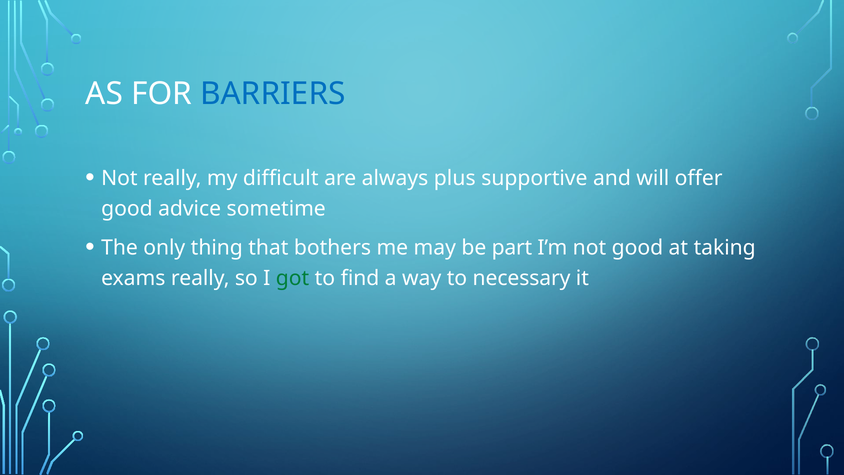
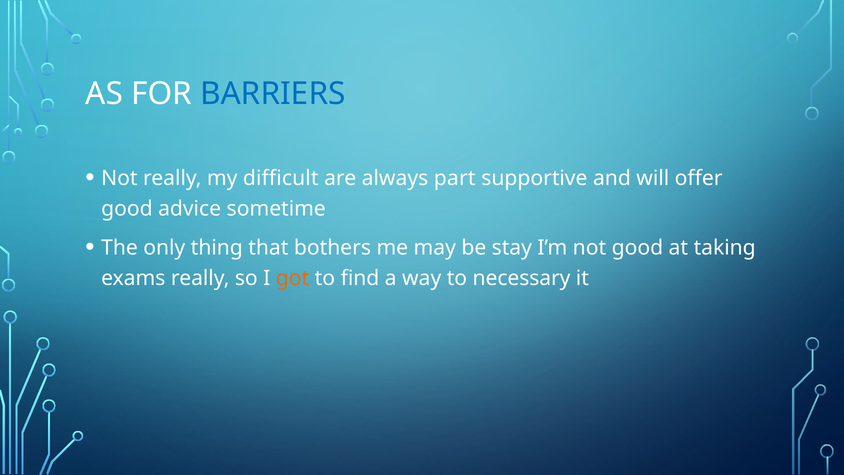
plus: plus -> part (455, 178)
part: part -> stay (512, 248)
got colour: green -> orange (293, 278)
